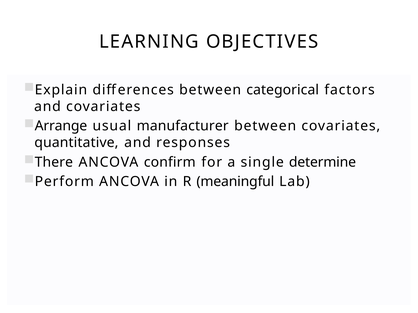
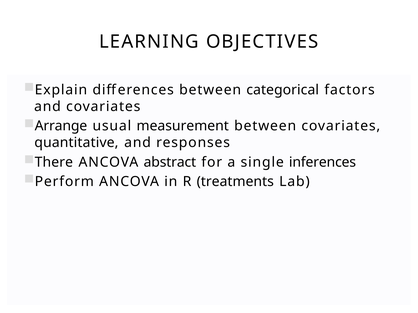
manufacturer: manufacturer -> measurement (183, 126)
confirm: confirm -> abstract (170, 162)
determine: determine -> inferences (323, 162)
meaningful: meaningful -> treatments (235, 182)
